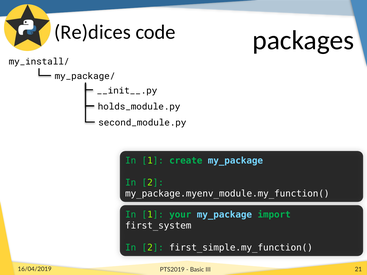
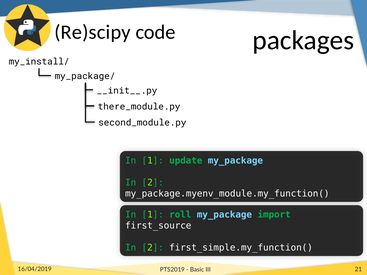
Re)dices: Re)dices -> Re)scipy (92, 32)
holds_module.py: holds_module.py -> there_module.py (139, 107)
create: create -> update (186, 161)
your: your -> roll (180, 215)
first_system: first_system -> first_source (158, 226)
